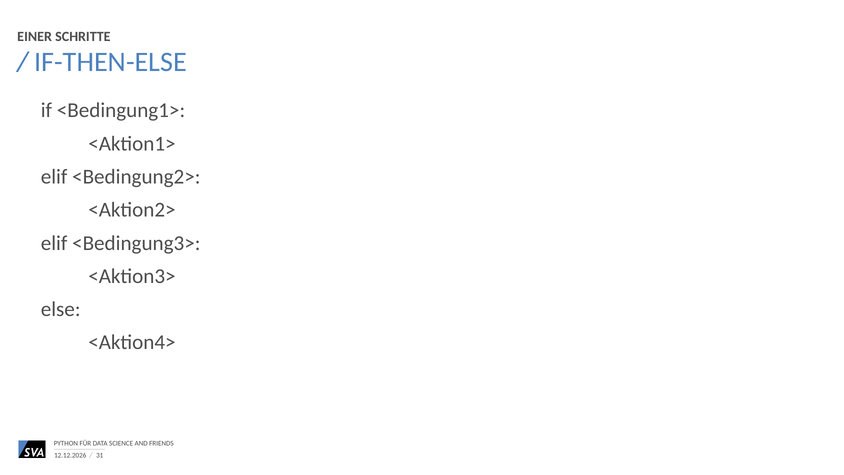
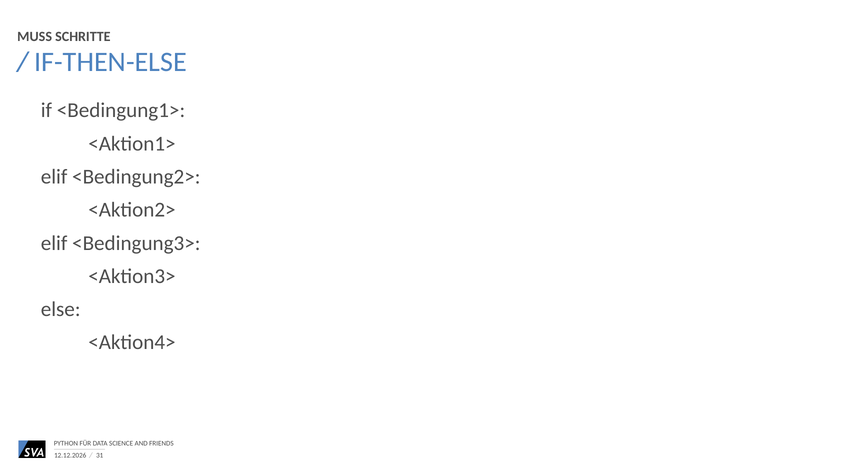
EINER: EINER -> MUSS (35, 37)
